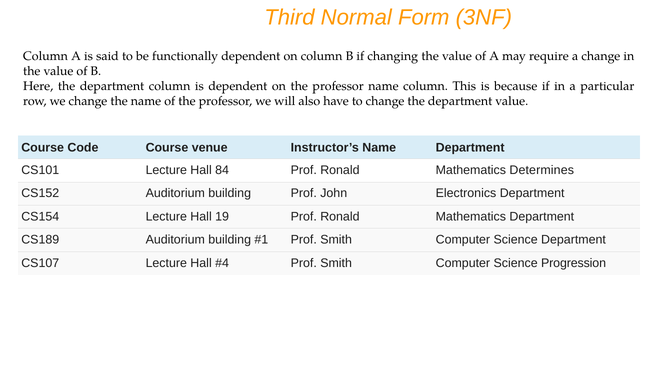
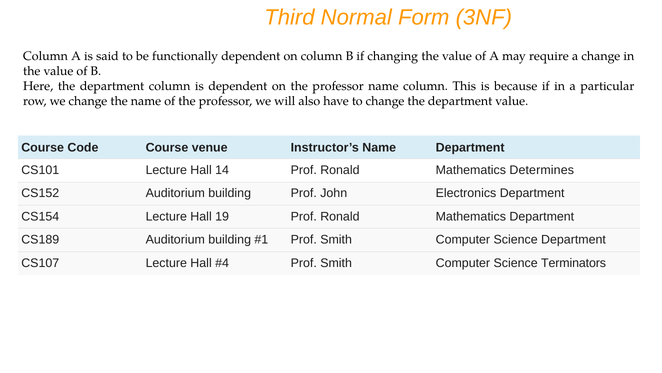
84: 84 -> 14 (222, 170)
Progression: Progression -> Terminators (574, 262)
